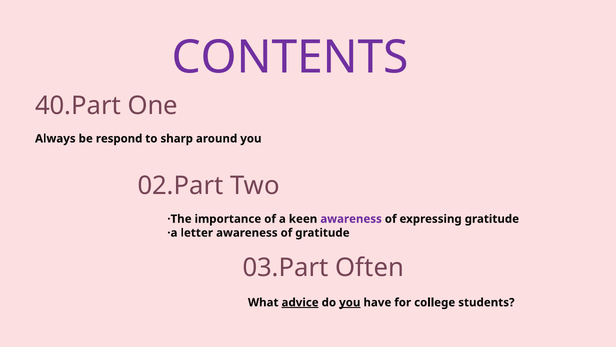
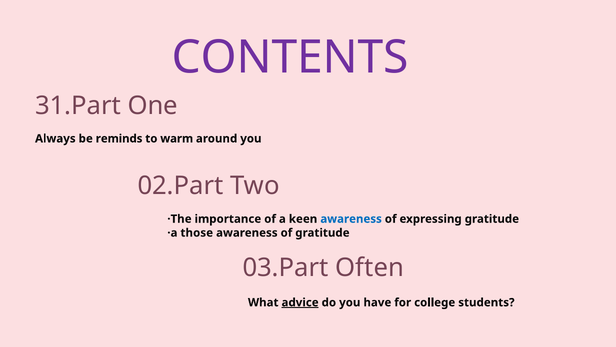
40.Part: 40.Part -> 31.Part (78, 106)
respond: respond -> reminds (119, 138)
sharp: sharp -> warm (177, 138)
awareness colour: purple -> blue (351, 219)
letter: letter -> those (197, 232)
you underline: present -> none (350, 302)
